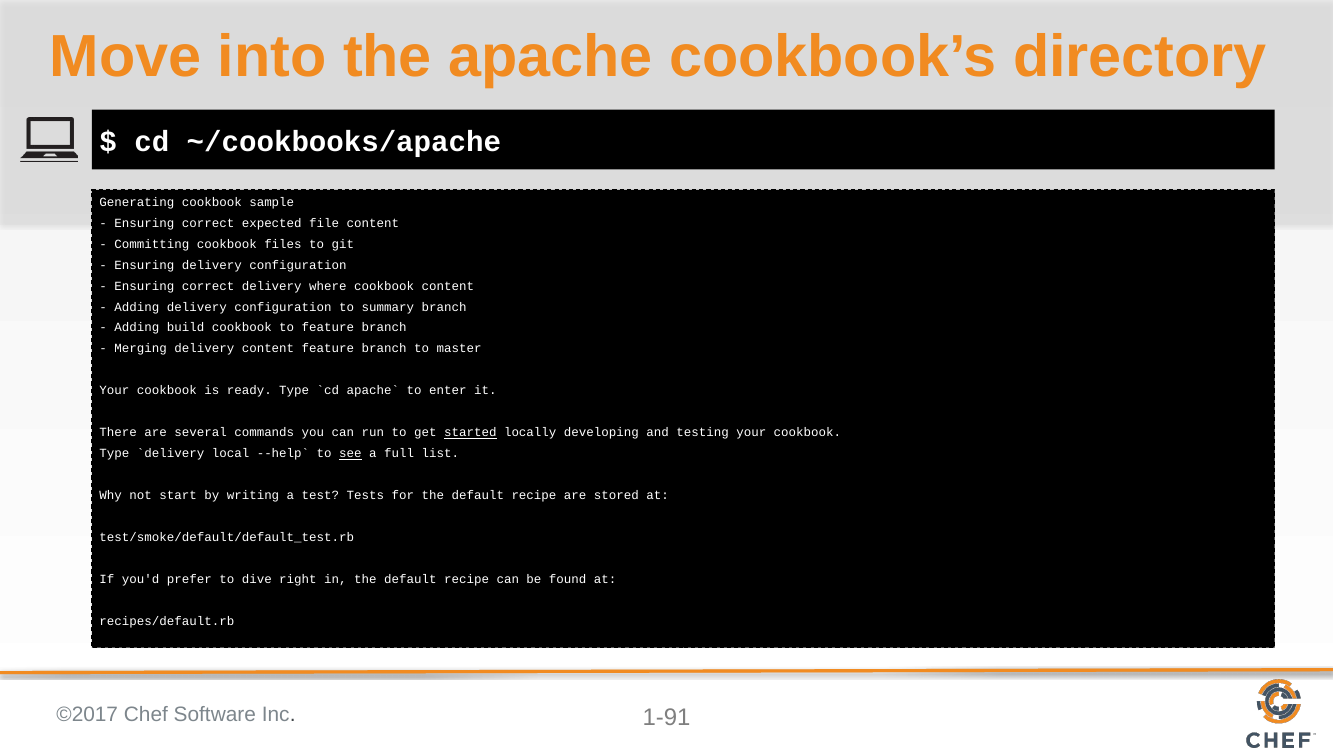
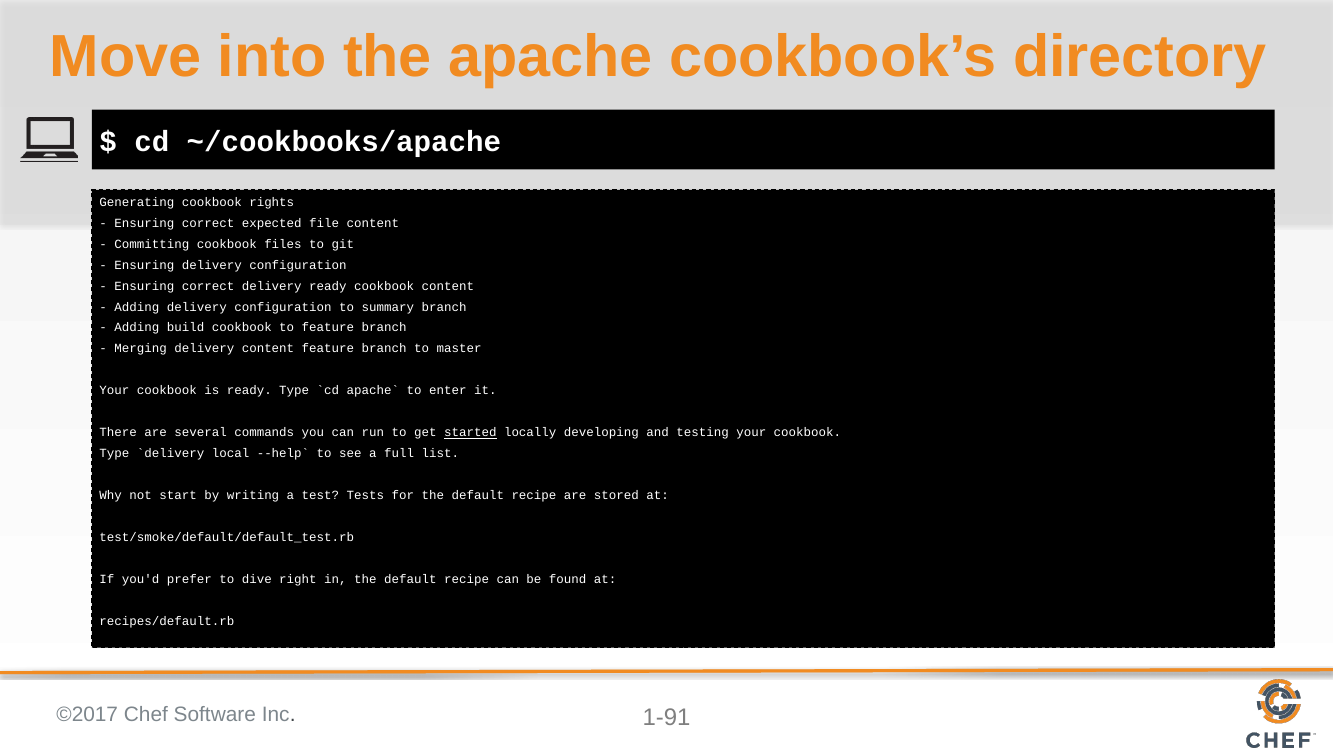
sample: sample -> rights (272, 202)
delivery where: where -> ready (328, 286)
see underline: present -> none (350, 454)
